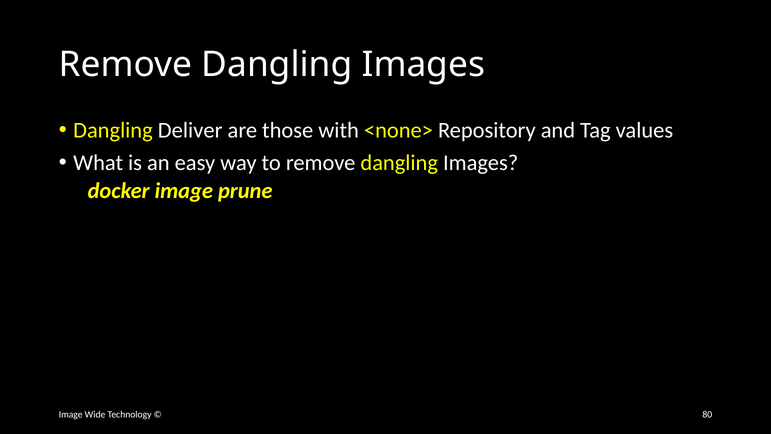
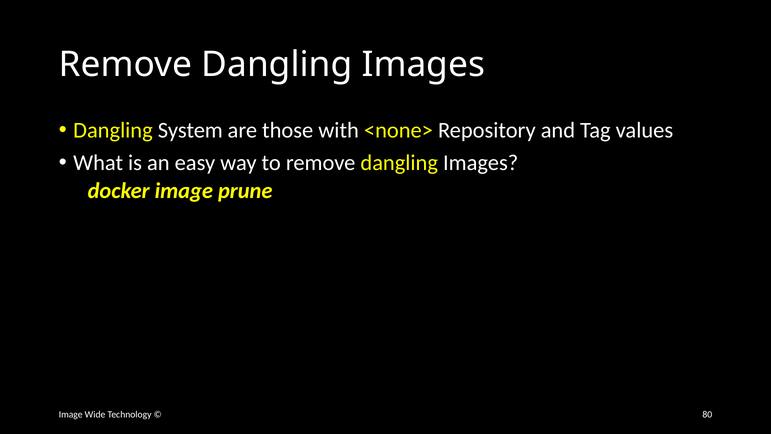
Deliver: Deliver -> System (190, 130)
